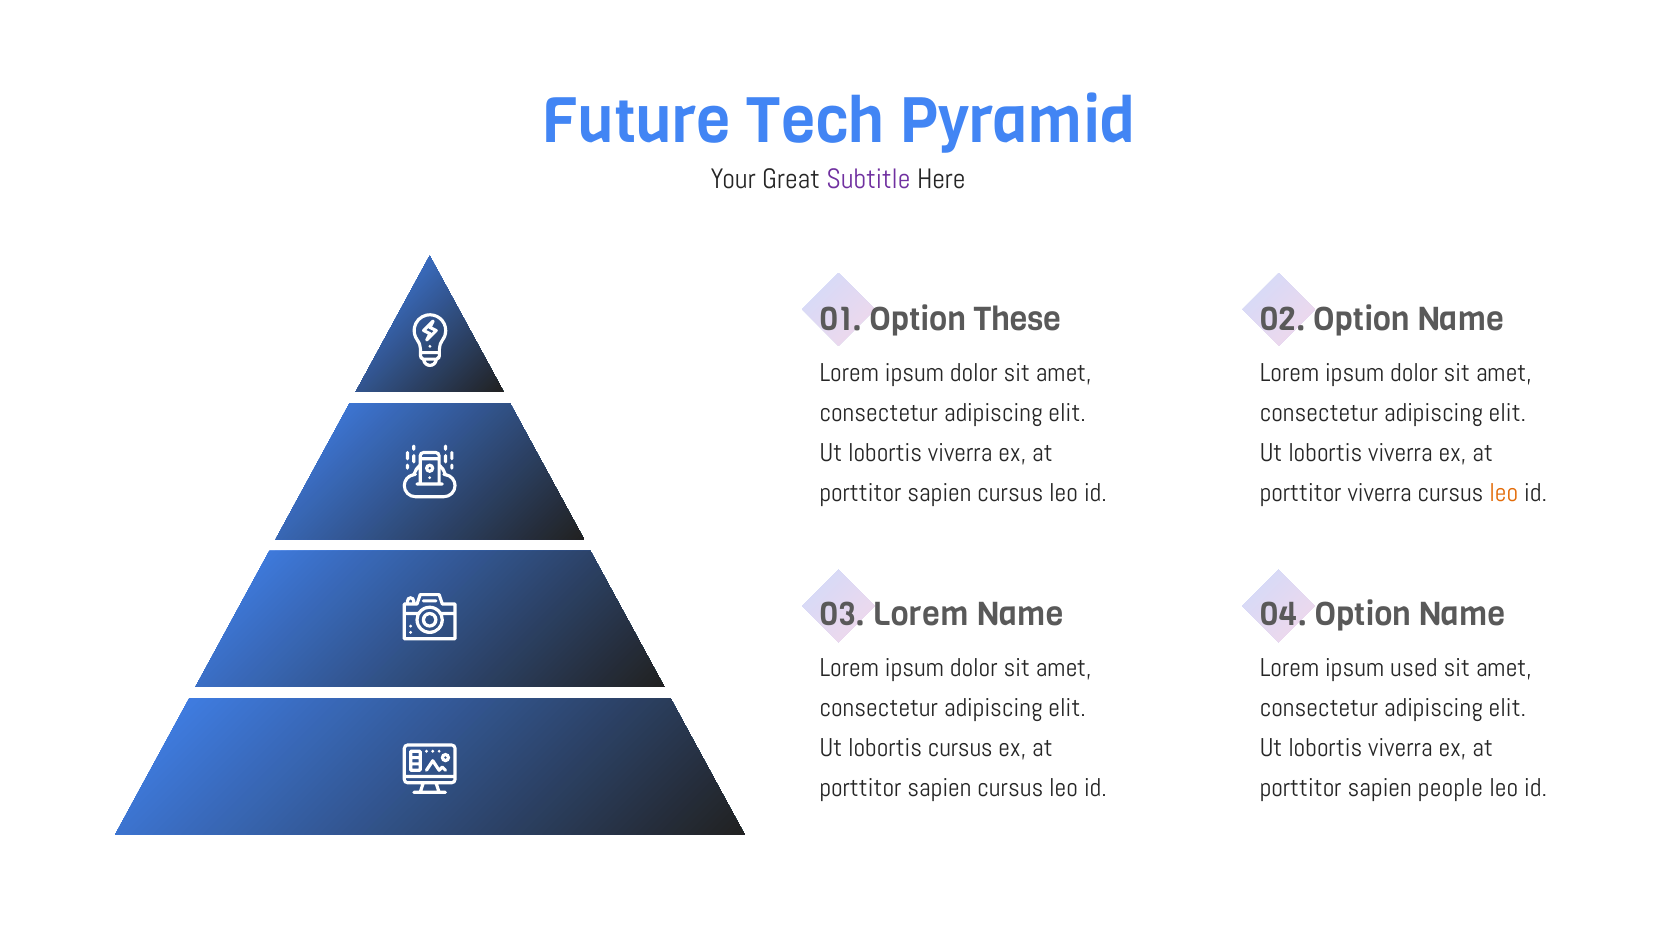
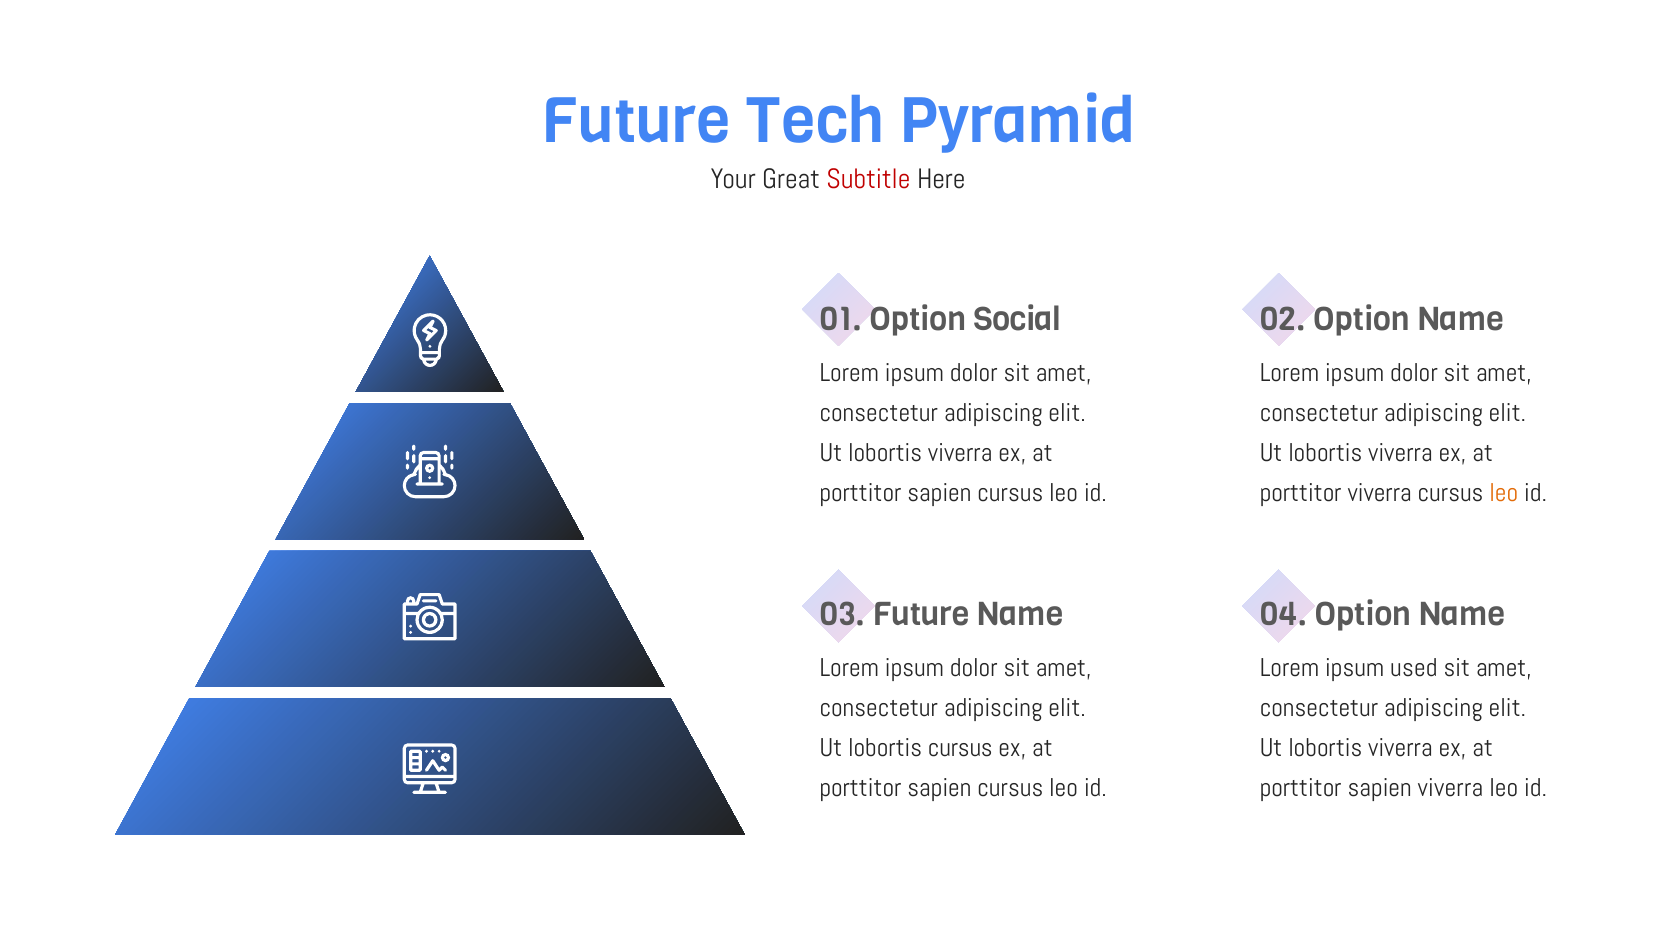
Subtitle colour: purple -> red (868, 179)
These: These -> Social (1017, 320)
03 Lorem: Lorem -> Future (921, 615)
sapien people: people -> viverra (1450, 788)
